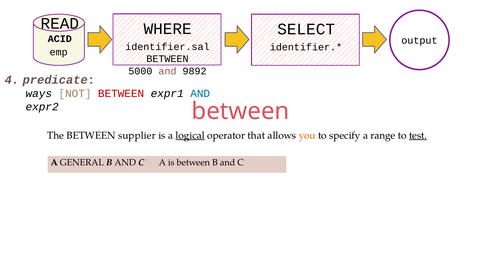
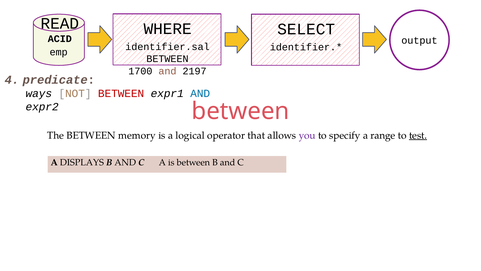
5000: 5000 -> 1700 (140, 71)
9892: 9892 -> 2197 (195, 71)
supplier: supplier -> memory (137, 135)
logical underline: present -> none (190, 135)
you colour: orange -> purple (307, 135)
GENERAL: GENERAL -> DISPLAYS (82, 162)
